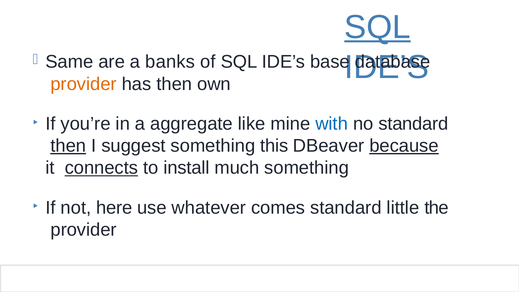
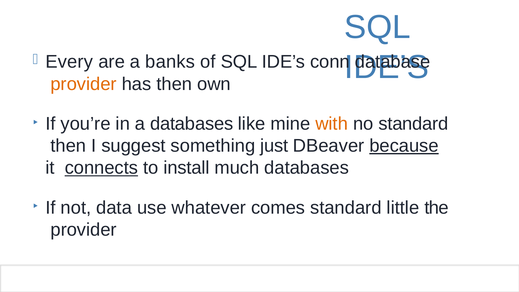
SQL underline: present -> none (377, 27)
Same: Same -> Every (69, 62)
base: base -> conn (330, 62)
a aggregate: aggregate -> databases (192, 124)
with colour: blue -> orange (332, 124)
then underline: present -> none (68, 146)
this: this -> just (274, 146)
much something: something -> databases (307, 168)
here: here -> data (114, 208)
